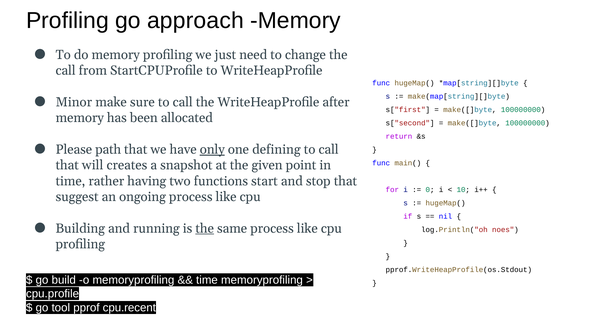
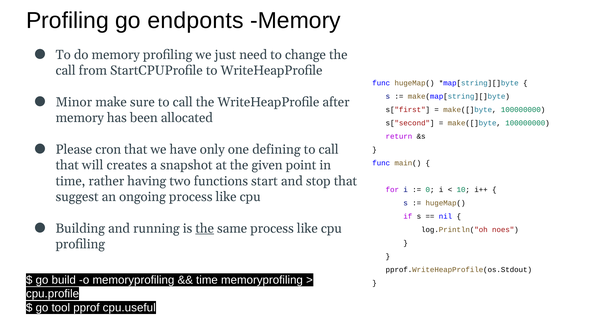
approach: approach -> endponts (195, 21)
path: path -> cron (108, 149)
only underline: present -> none (212, 149)
cpu.recent: cpu.recent -> cpu.useful (129, 307)
